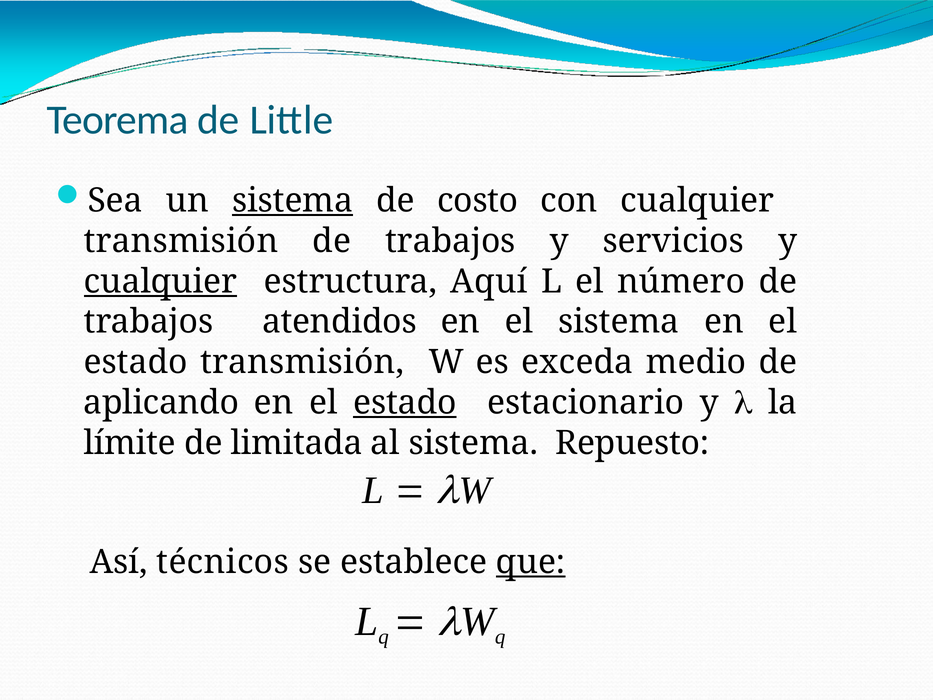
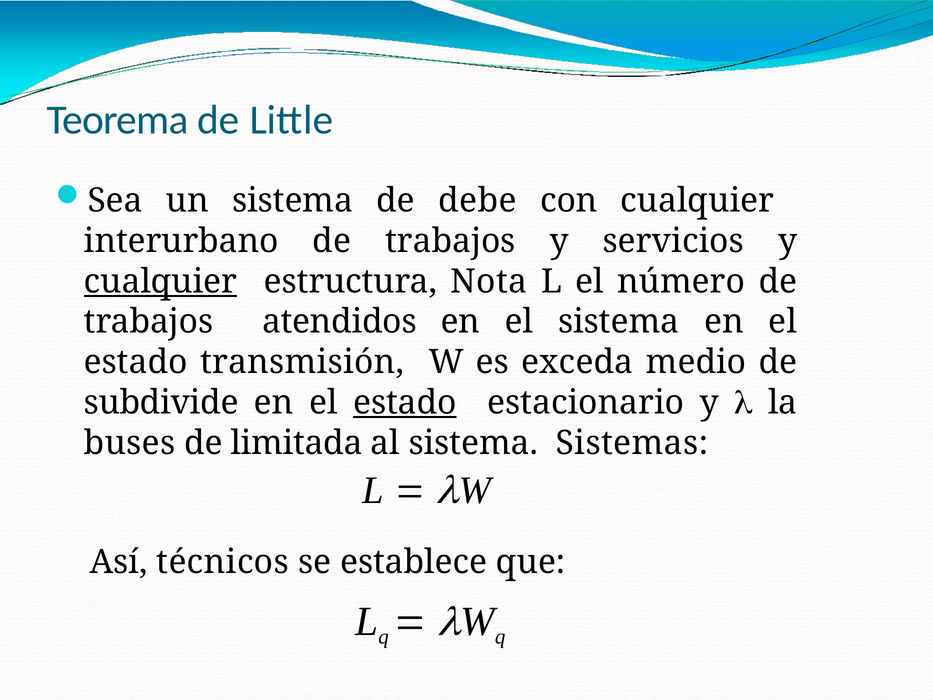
sistema underline: present -> none (293, 200)
costo: costo -> debe (477, 200)
transmisión: transmisión -> interurbano (181, 241)
Aquí: Aquí -> Nota (489, 281)
aplicando: aplicando -> subdivide (161, 403)
límite: límite -> buses (130, 443)
Repuesto: Repuesto -> Sistemas (632, 443)
que underline: present -> none (531, 562)
